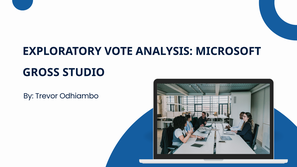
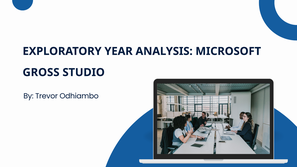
VOTE: VOTE -> YEAR (119, 51)
